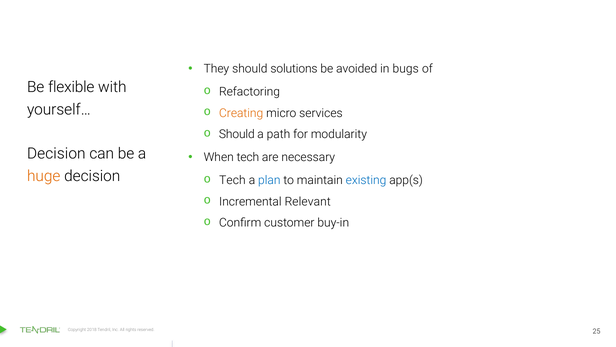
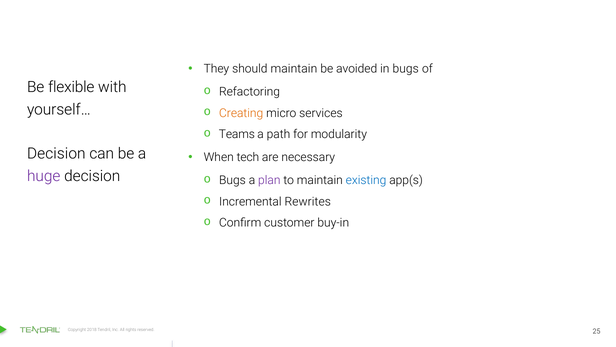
should solutions: solutions -> maintain (294, 69)
Should: Should -> Teams (237, 134)
huge colour: orange -> purple (44, 176)
Tech: Tech -> Bugs (232, 180)
plan colour: blue -> purple (269, 180)
Relevant: Relevant -> Rewrites (308, 201)
